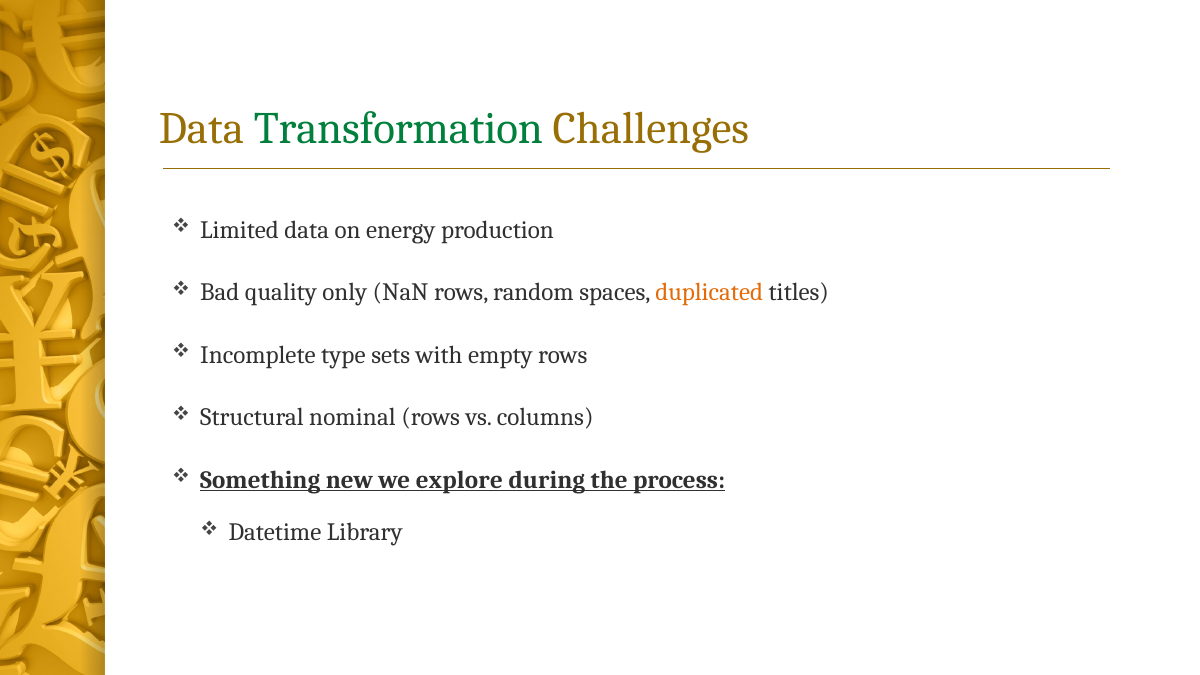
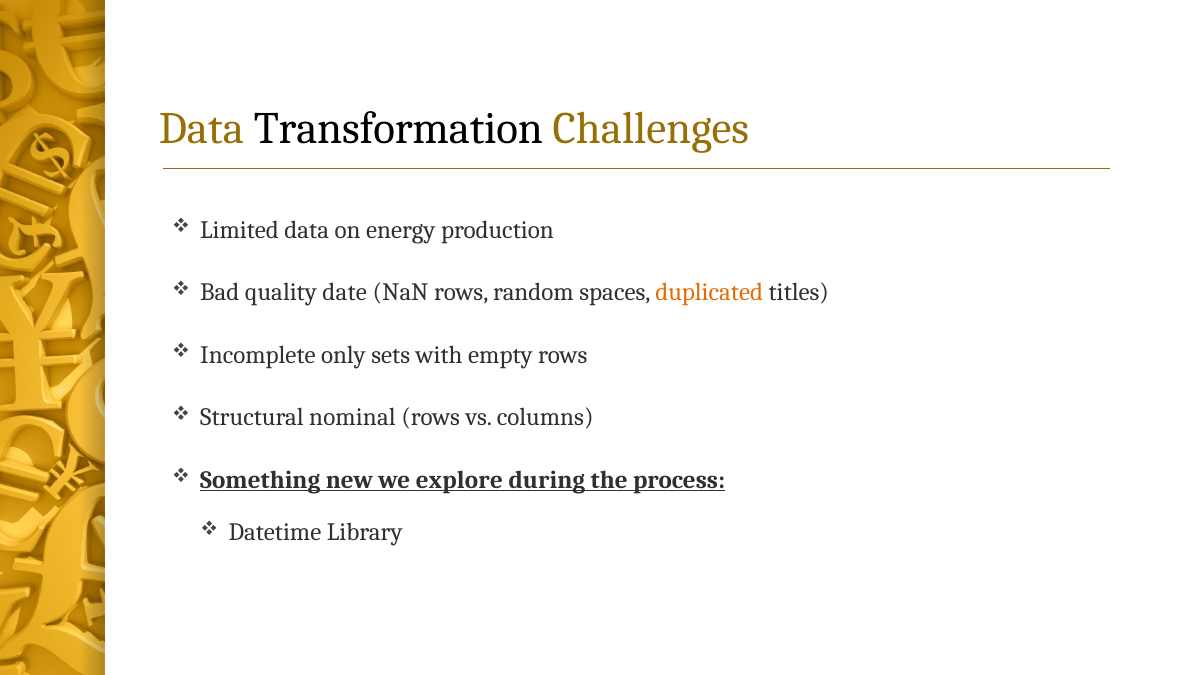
Transformation colour: green -> black (398, 128)
only: only -> date (345, 293)
type: type -> only (343, 355)
